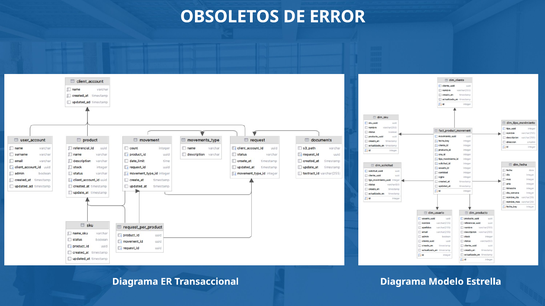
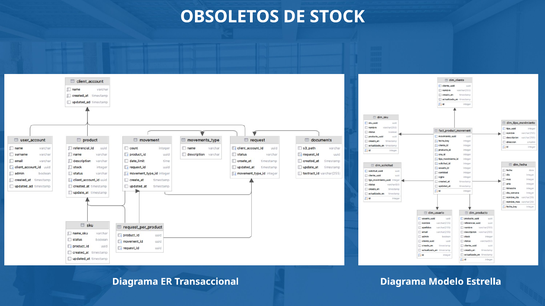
ERROR: ERROR -> STOCK (337, 17)
